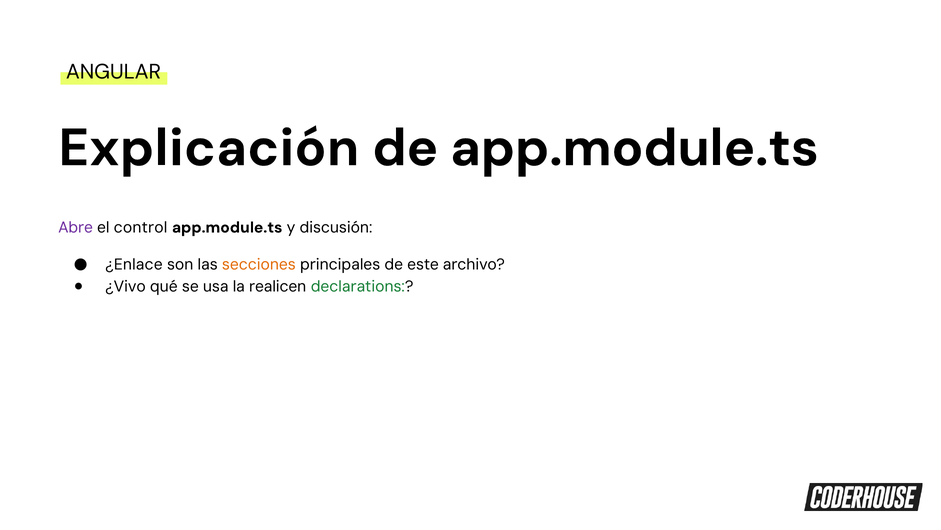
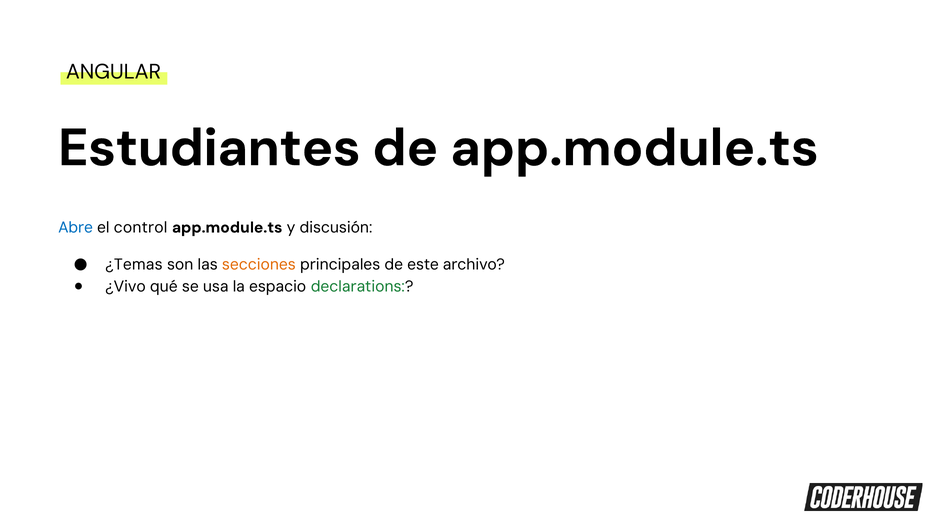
Explicación: Explicación -> Estudiantes (209, 148)
Abre colour: purple -> blue (76, 227)
¿Enlace: ¿Enlace -> ¿Temas (134, 264)
realicen: realicen -> espacio (278, 286)
